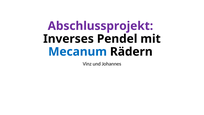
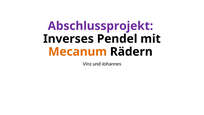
Mecanum colour: blue -> orange (78, 52)
